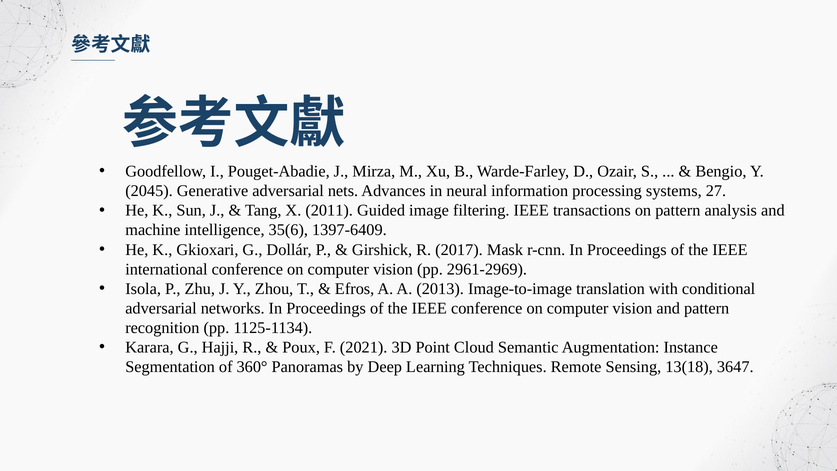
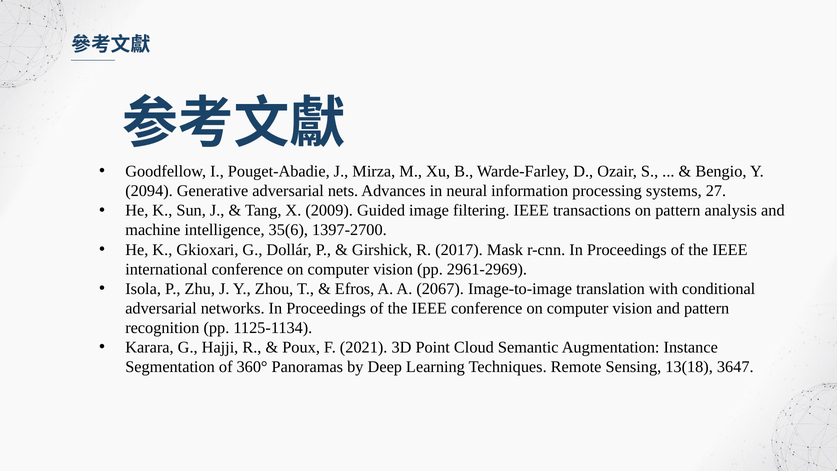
2045: 2045 -> 2094 (149, 191)
2011: 2011 -> 2009 (329, 210)
1397-6409: 1397-6409 -> 1397-2700 (349, 230)
2013: 2013 -> 2067 (440, 289)
